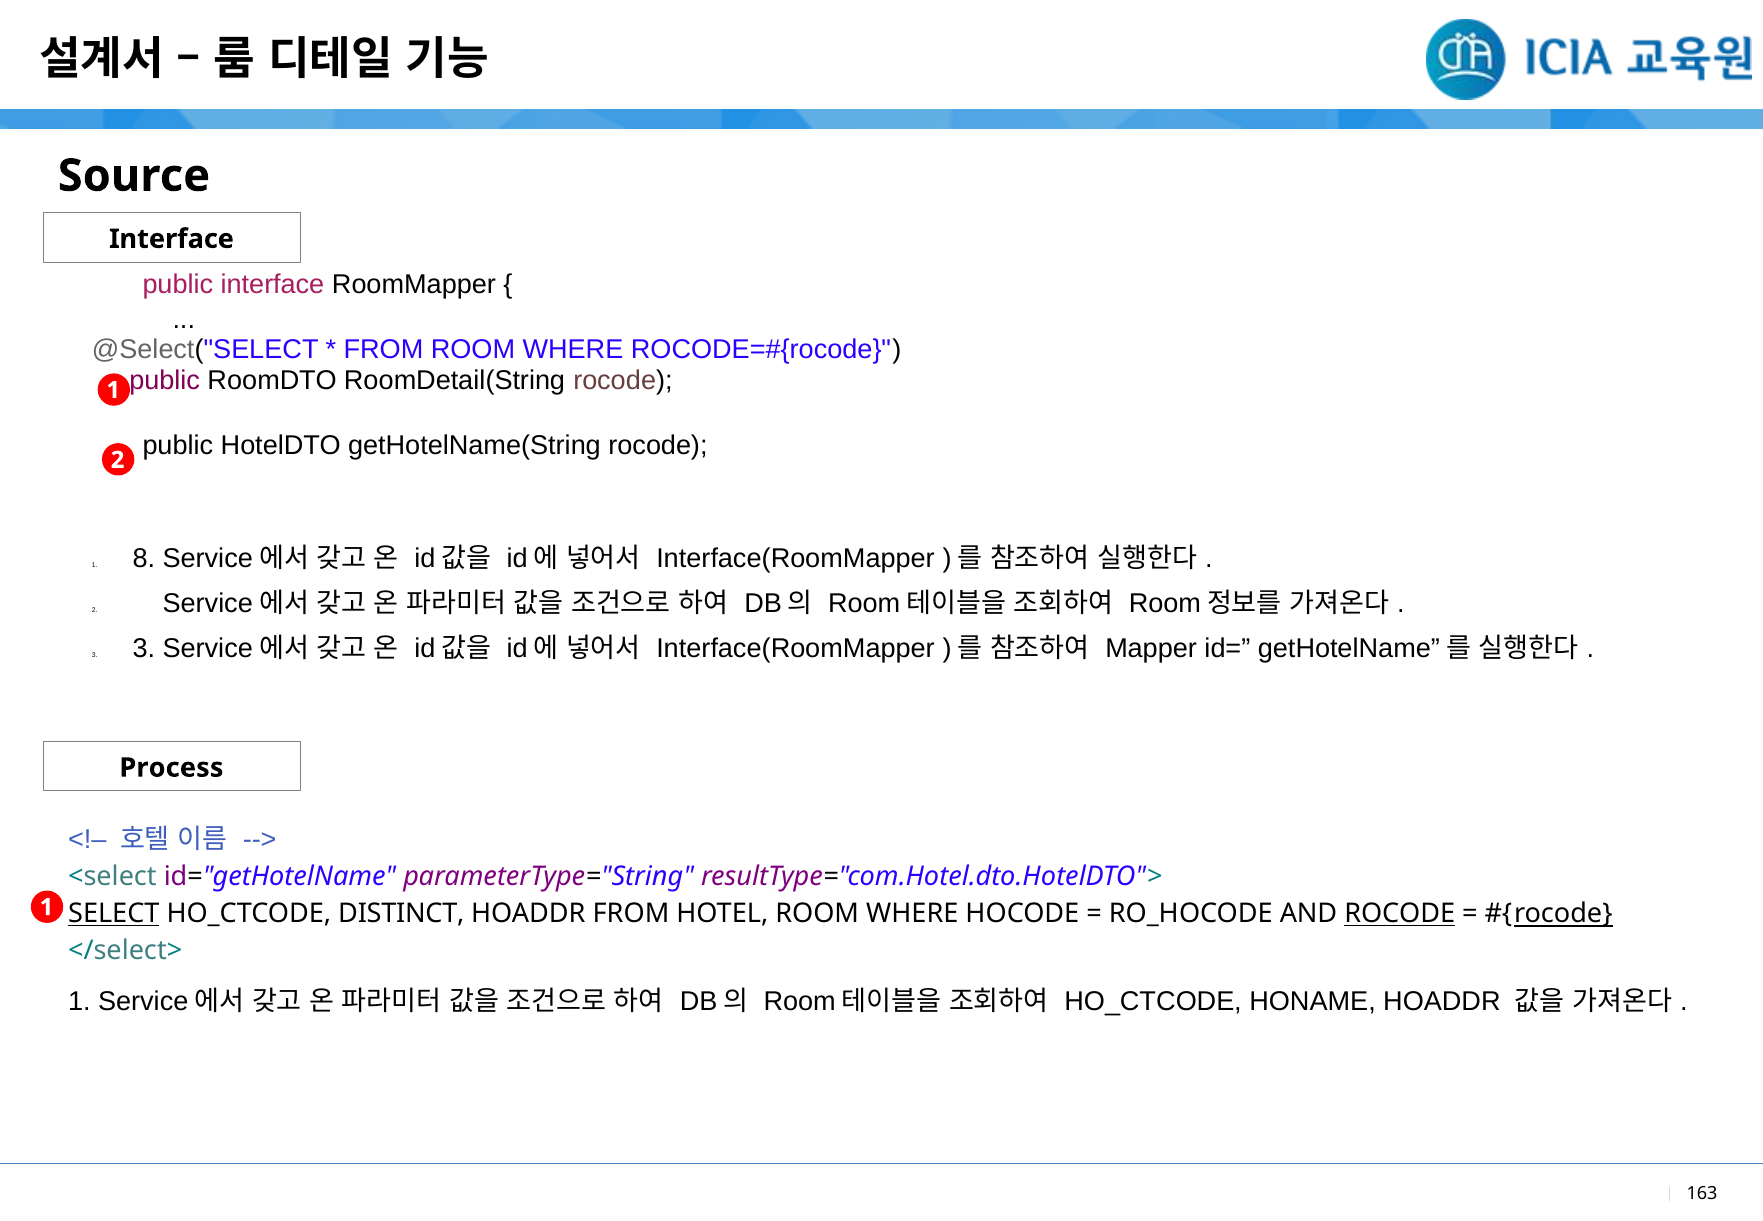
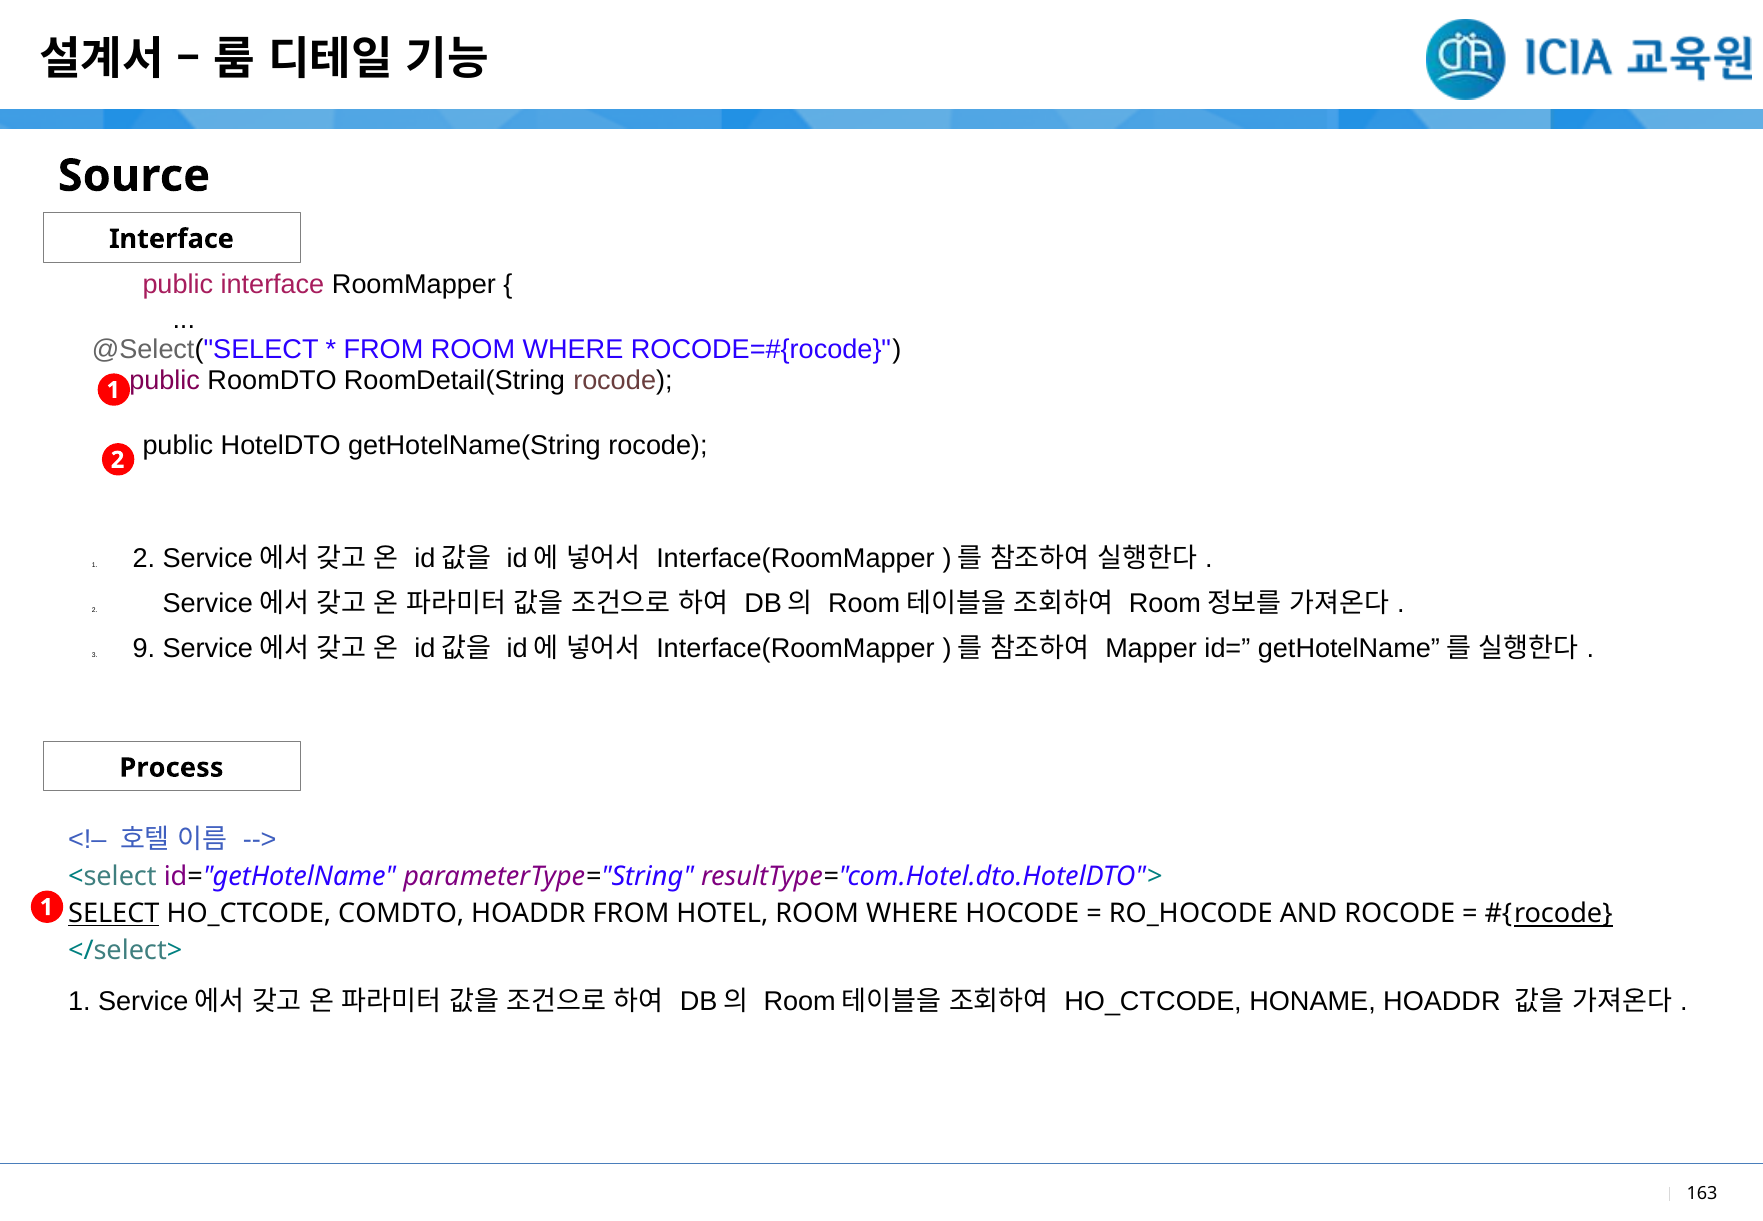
1 8: 8 -> 2 (144, 558)
3: 3 -> 9 (144, 649)
DISTINCT: DISTINCT -> COMDTO (401, 913)
ROCODE underline: present -> none (1400, 913)
